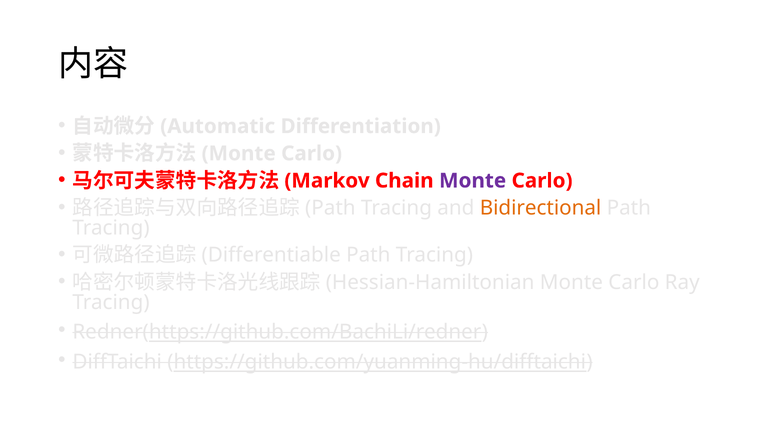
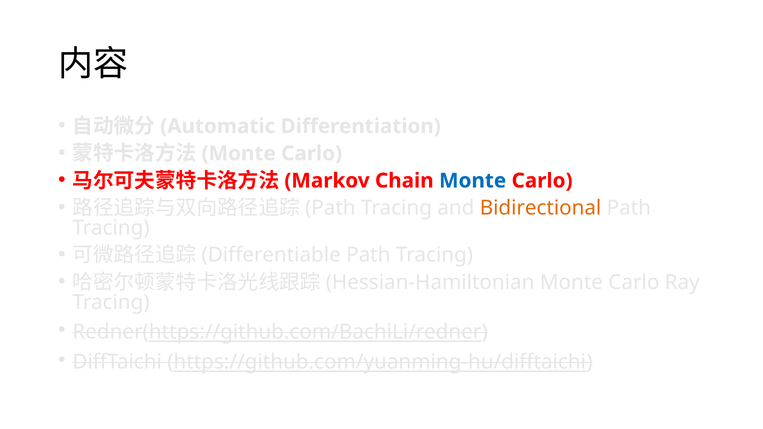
Monte colour: purple -> blue (473, 181)
